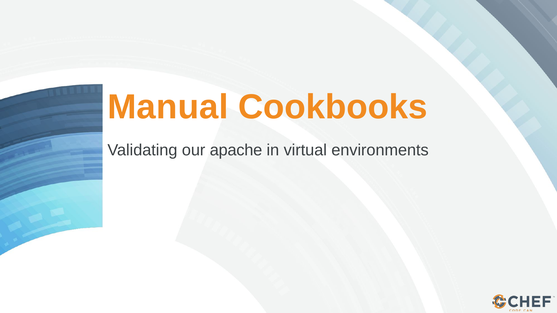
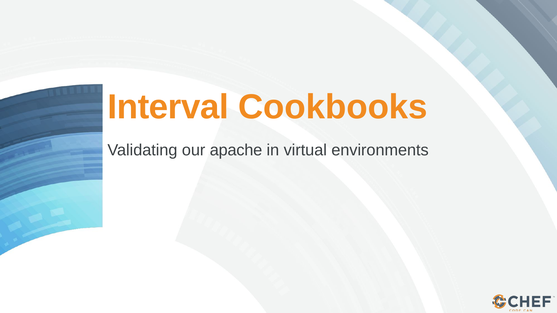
Manual: Manual -> Interval (168, 107)
